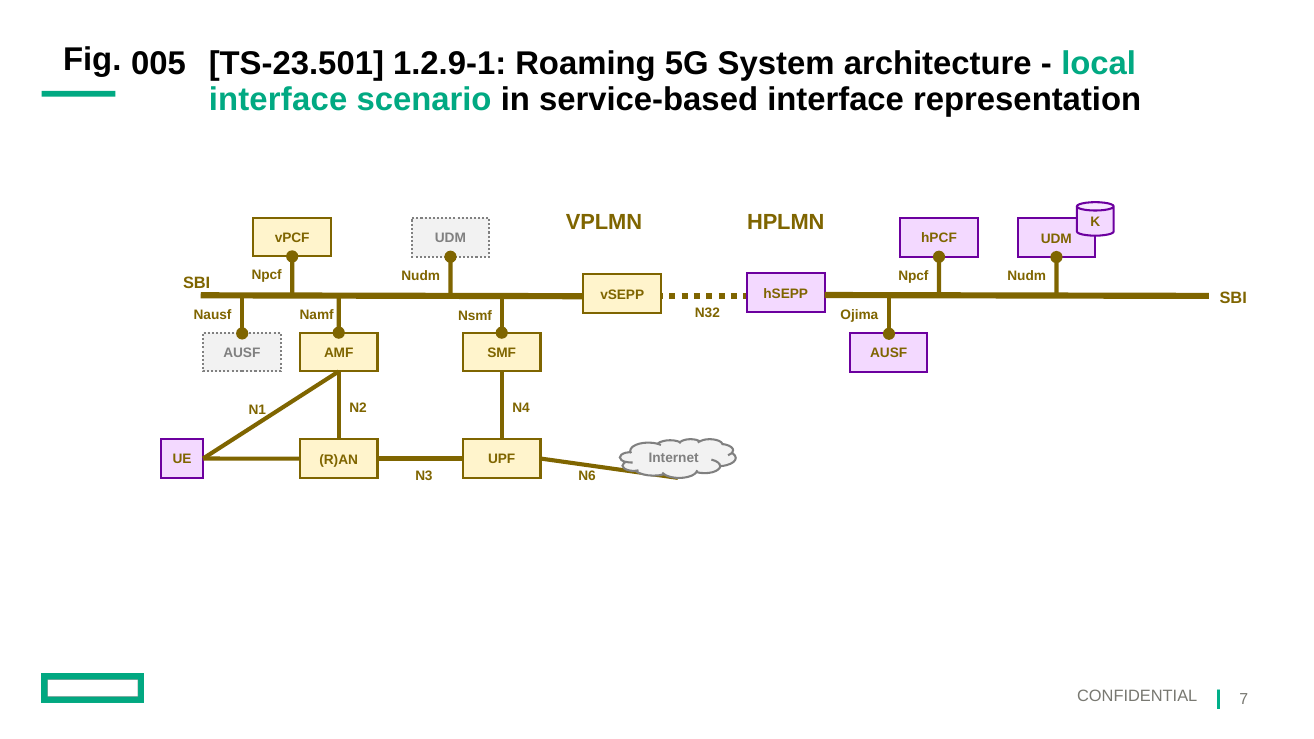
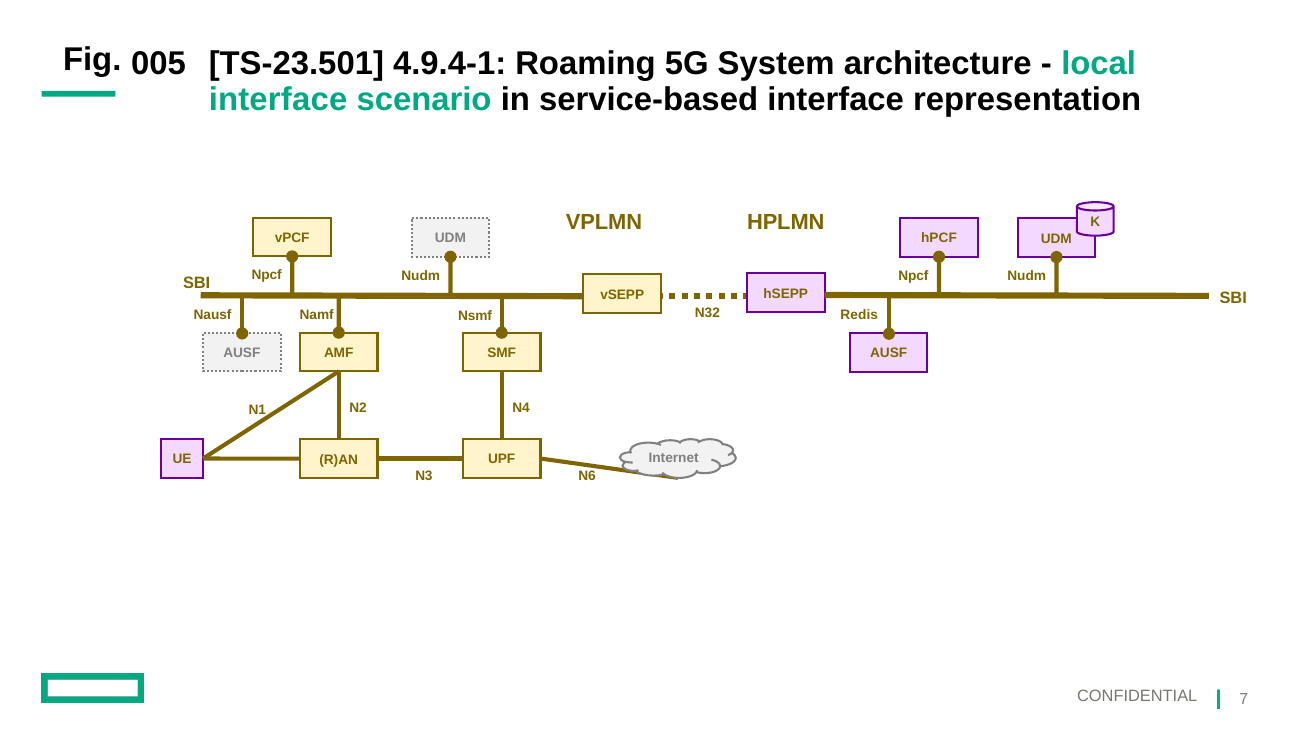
1.2.9-1: 1.2.9-1 -> 4.9.4-1 (450, 64)
Ojima: Ojima -> Redis (859, 315)
